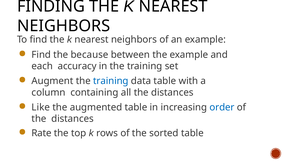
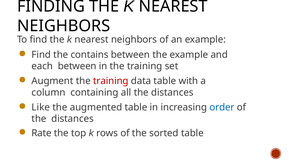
because: because -> contains (90, 55)
each accuracy: accuracy -> between (77, 66)
training colour: blue -> red (111, 81)
